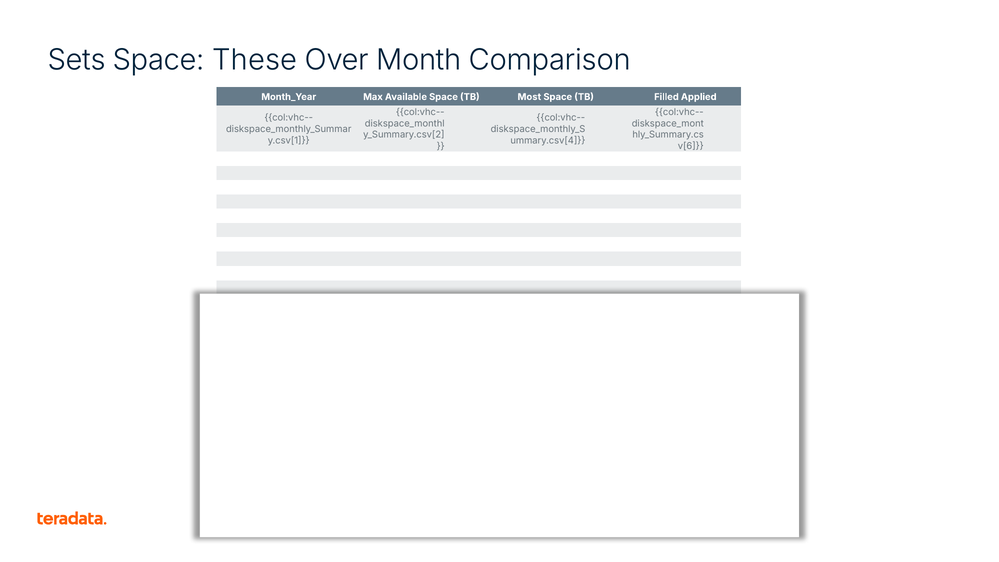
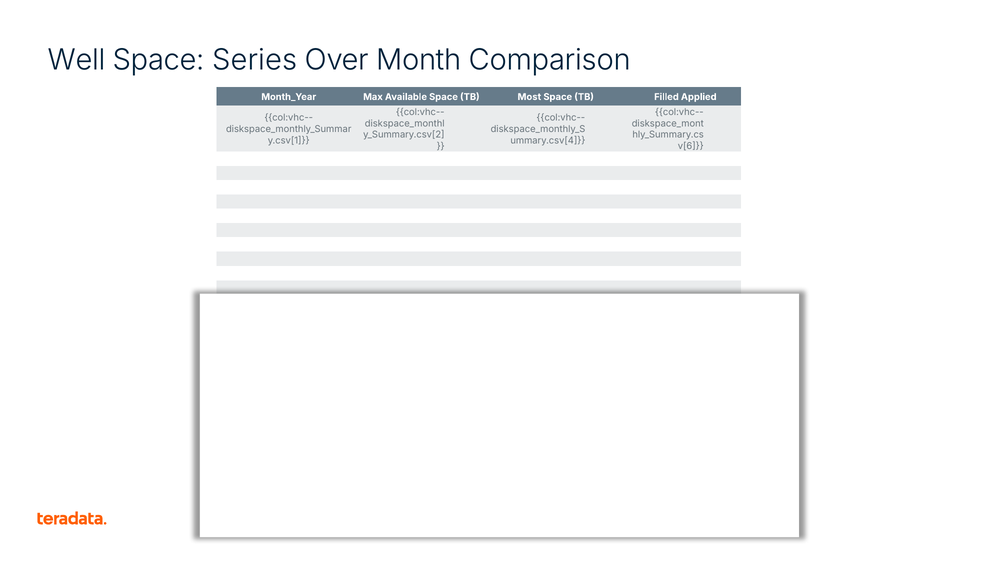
Sets: Sets -> Well (77, 60)
These: These -> Series (255, 60)
